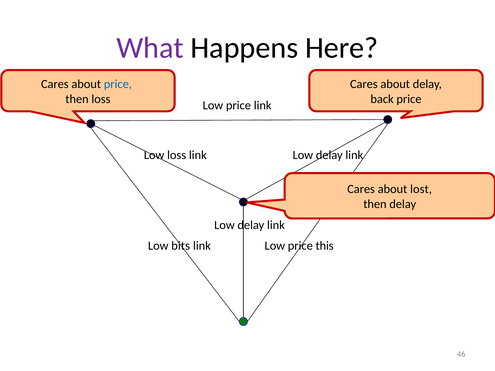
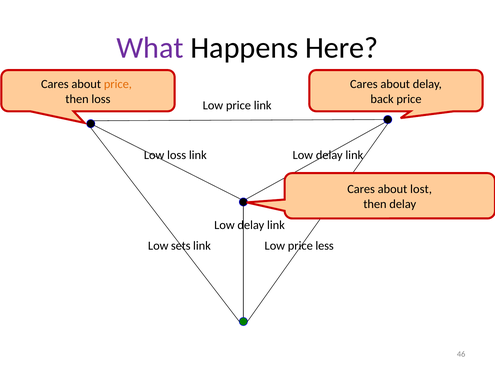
price colour: blue -> orange (118, 84)
bits: bits -> sets (181, 246)
this: this -> less (325, 246)
